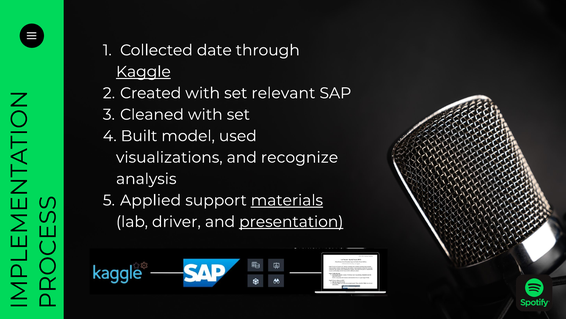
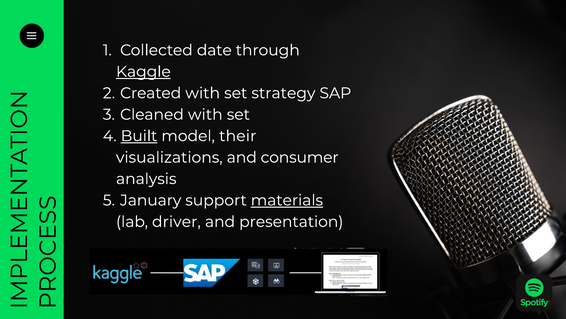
relevant: relevant -> strategy (283, 93)
Built underline: none -> present (139, 136)
used: used -> their (238, 136)
recognize: recognize -> consumer (300, 157)
Applied: Applied -> January (151, 200)
presentation underline: present -> none (291, 221)
